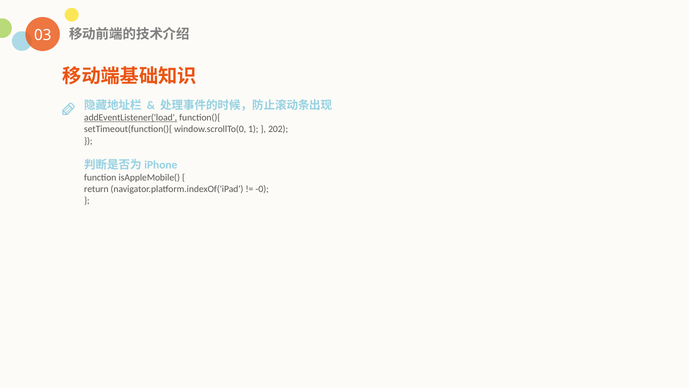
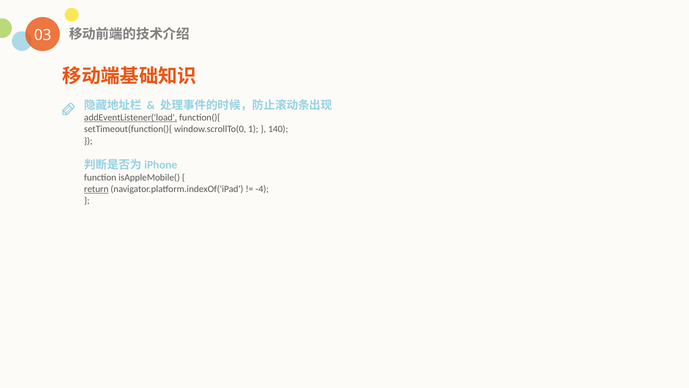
202: 202 -> 140 (278, 129)
return underline: none -> present (96, 189)
-0: -0 -> -4 (262, 189)
